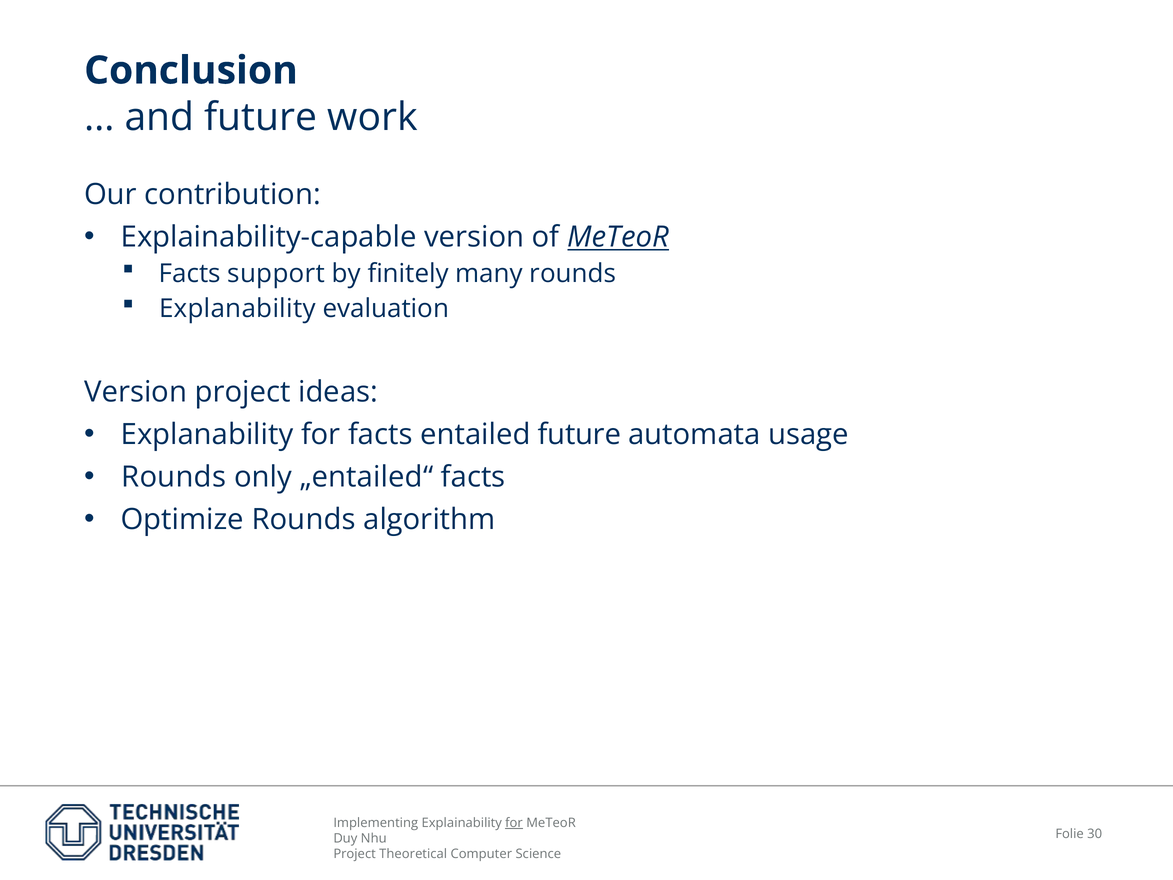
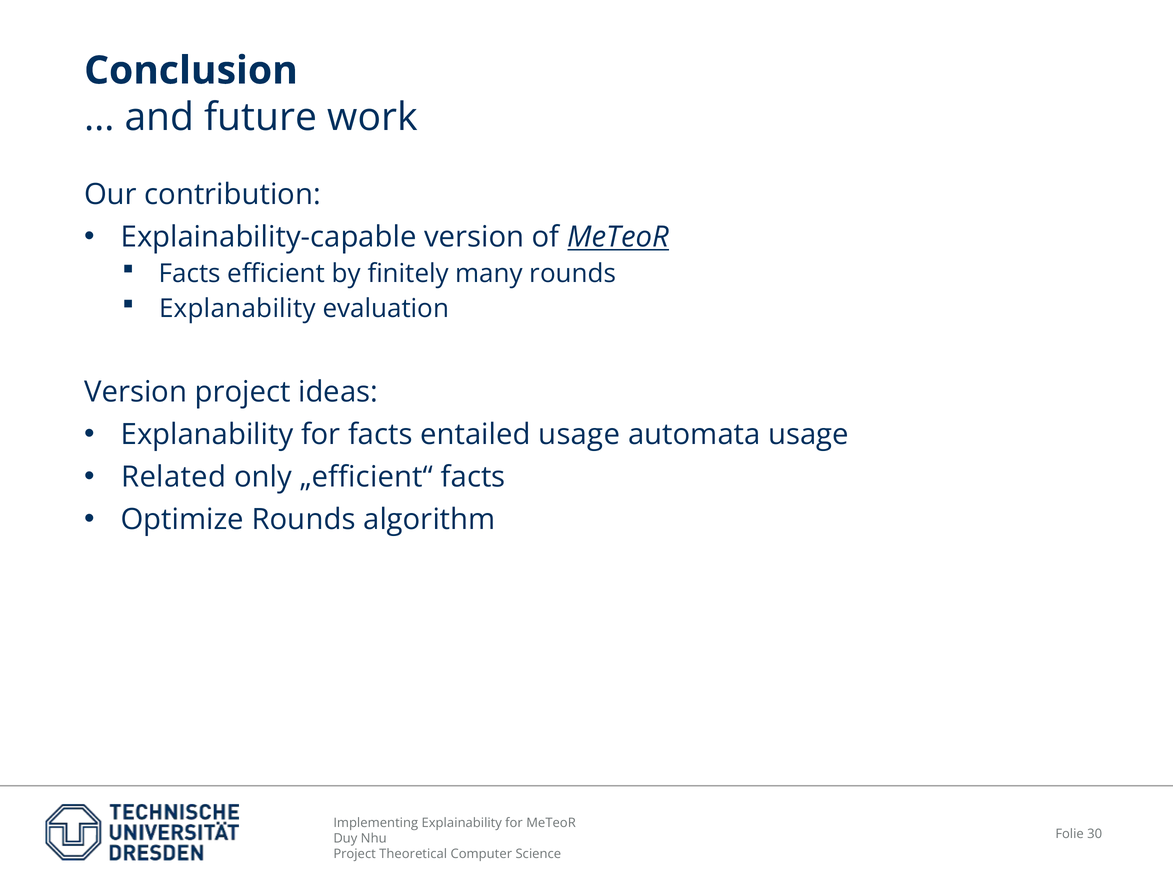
support: support -> efficient (276, 274)
entailed future: future -> usage (579, 435)
Rounds: Rounds -> Related (174, 477)
„entailed“: „entailed“ -> „efficient“ (366, 477)
for underline: present -> none (514, 823)
